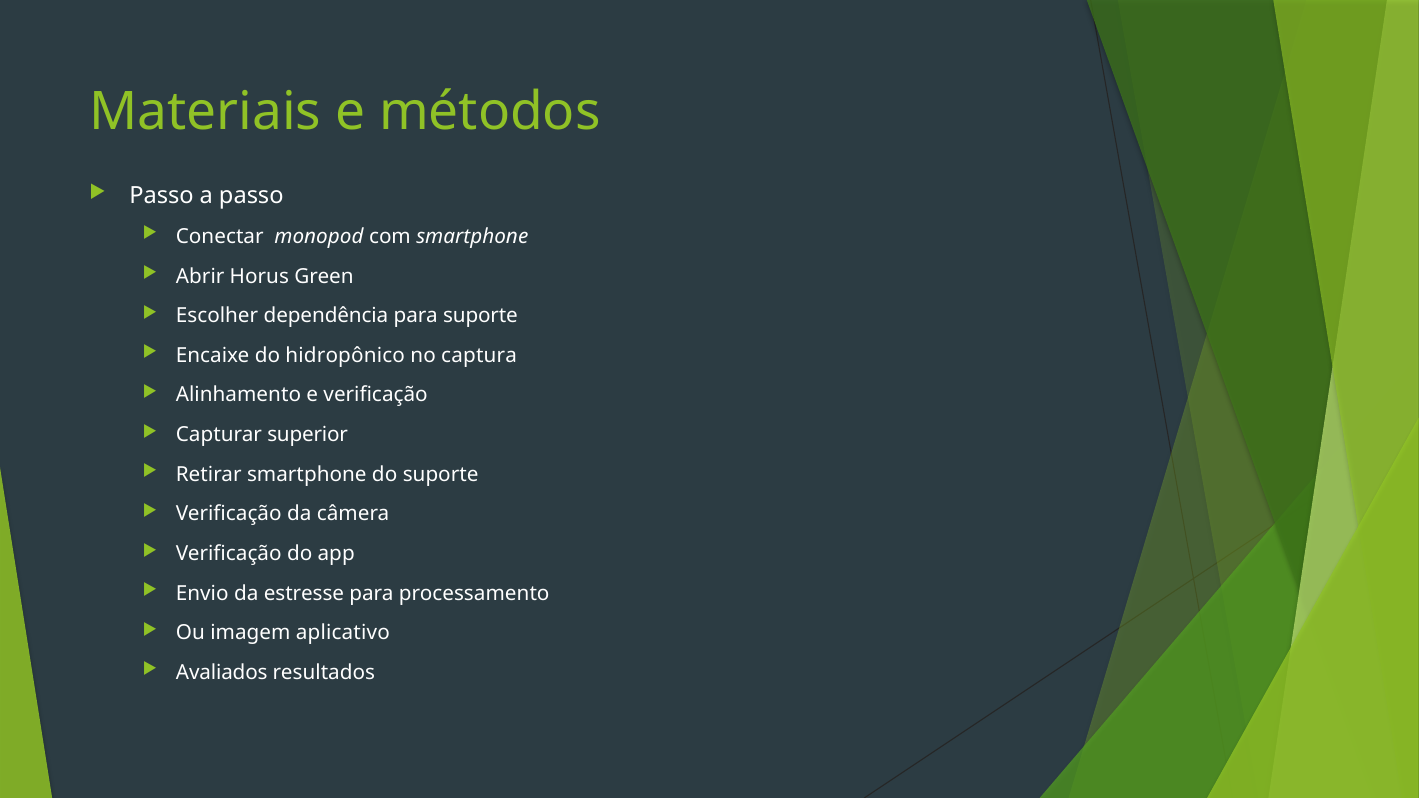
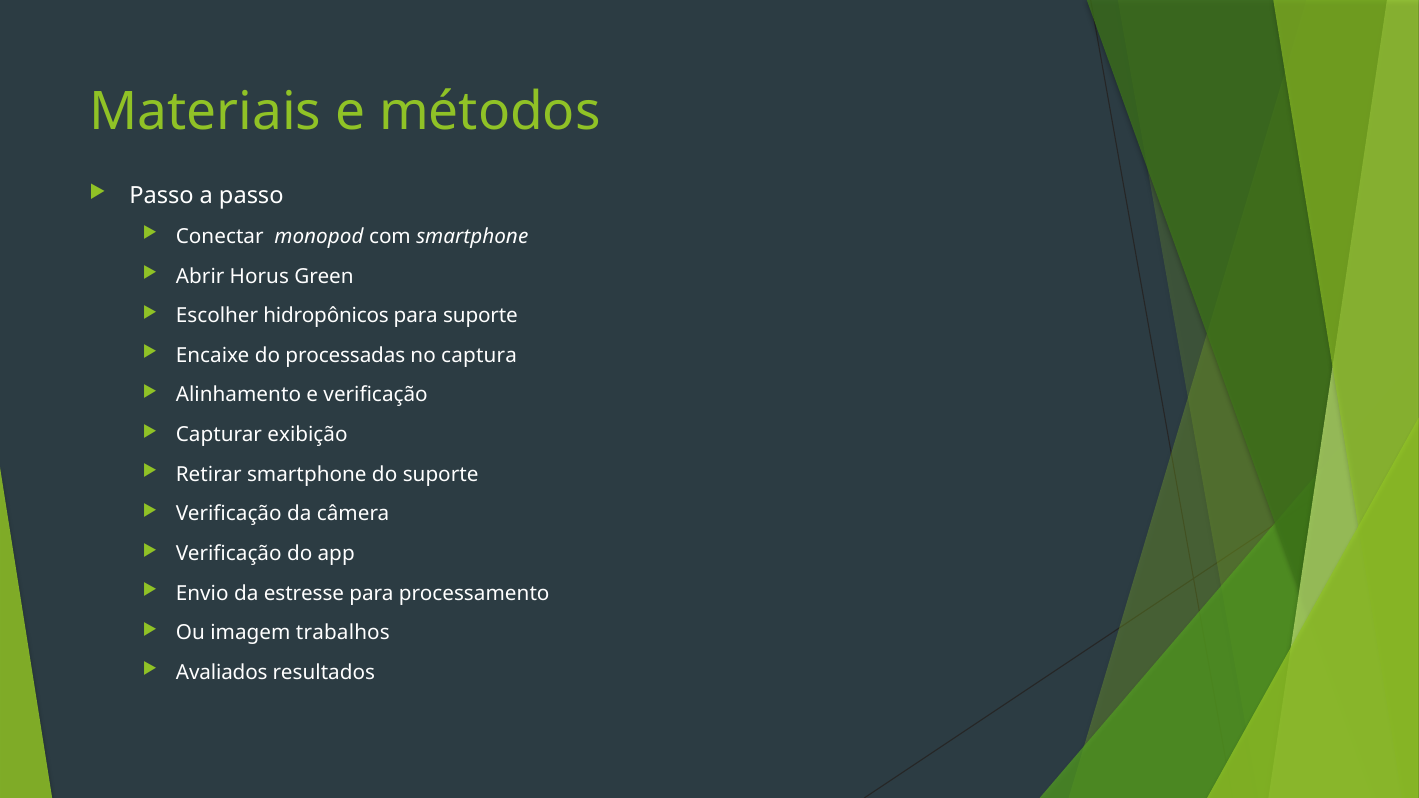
dependência: dependência -> hidropônicos (326, 316)
hidropônico: hidropônico -> processadas (345, 356)
superior: superior -> exibição (307, 435)
aplicativo: aplicativo -> trabalhos (343, 633)
